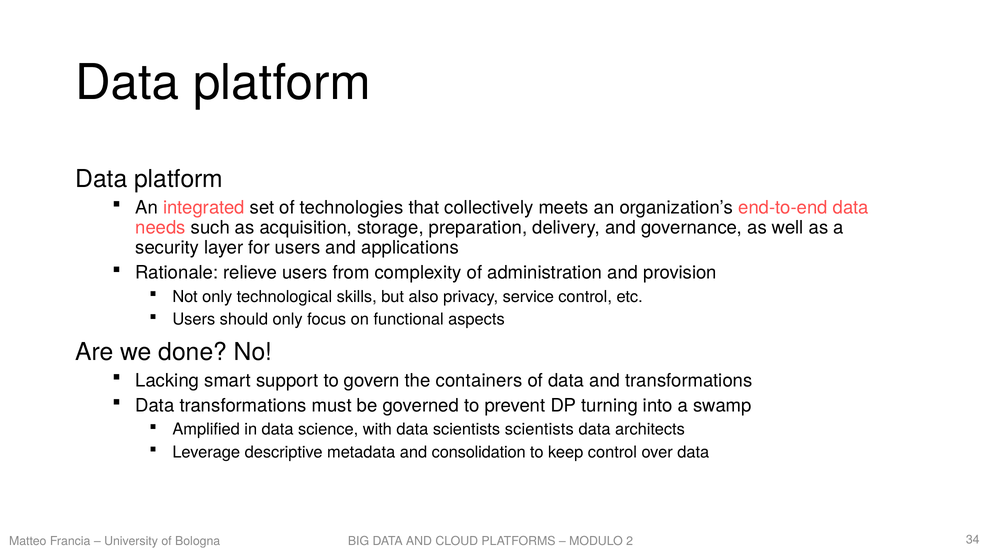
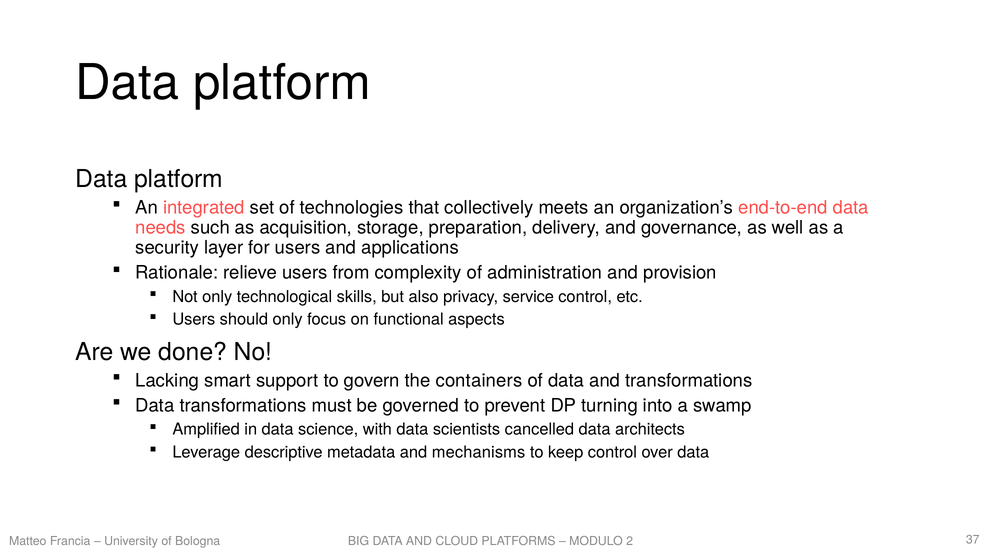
scientists scientists: scientists -> cancelled (539, 430)
consolidation: consolidation -> mechanisms (479, 453)
34: 34 -> 37 (973, 540)
